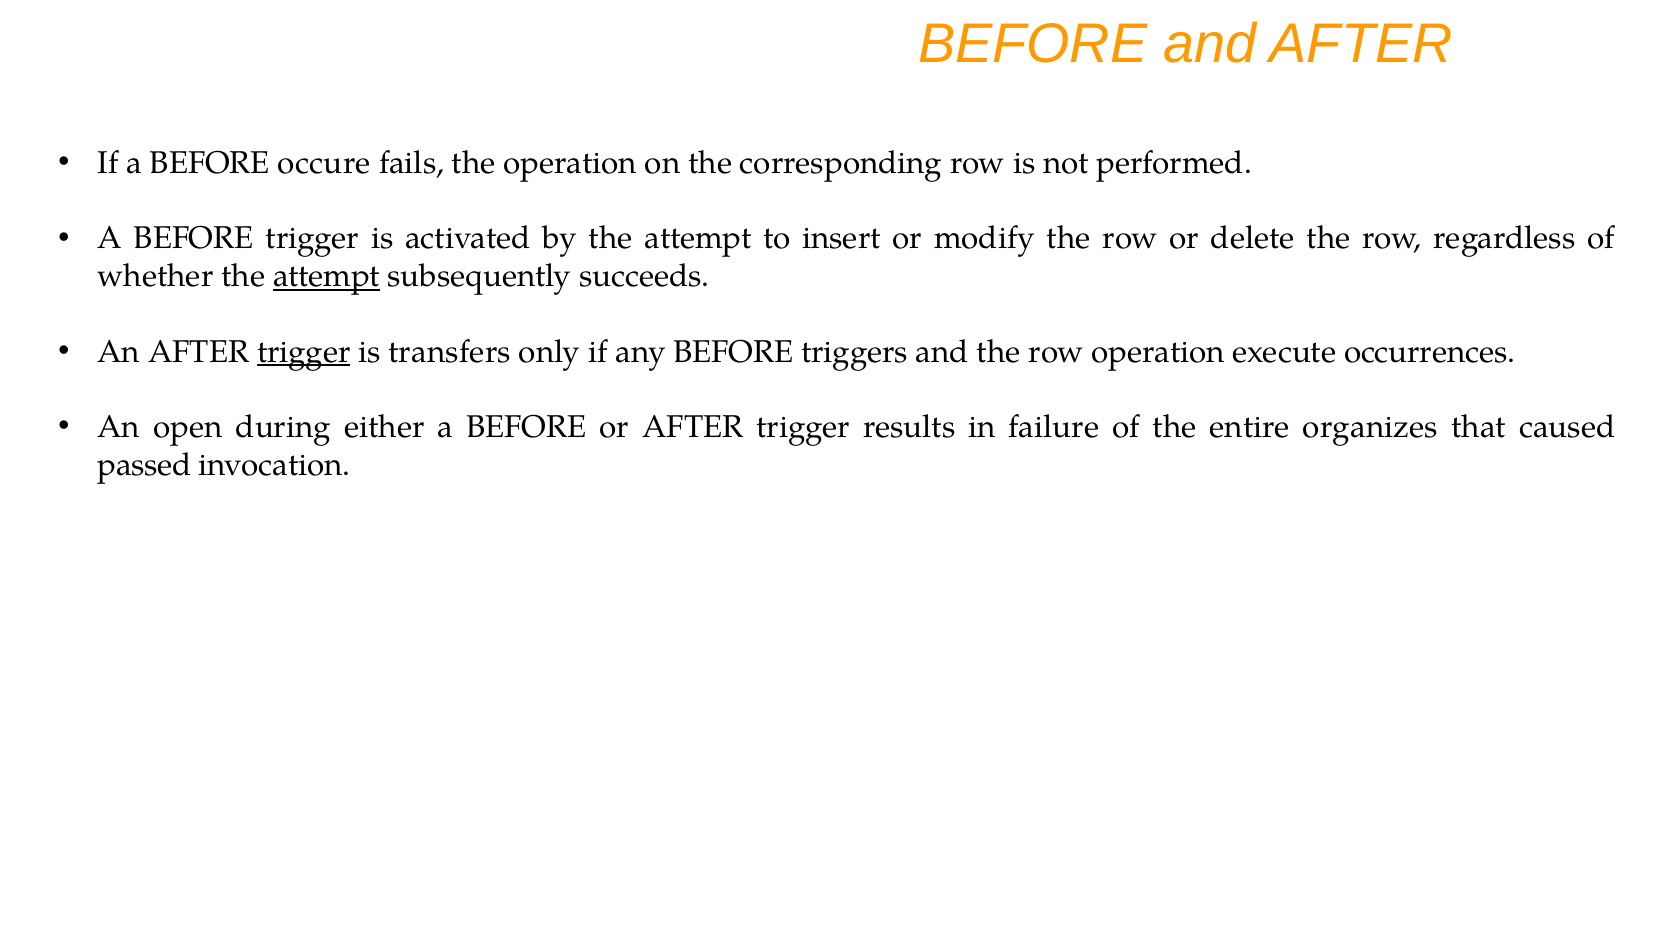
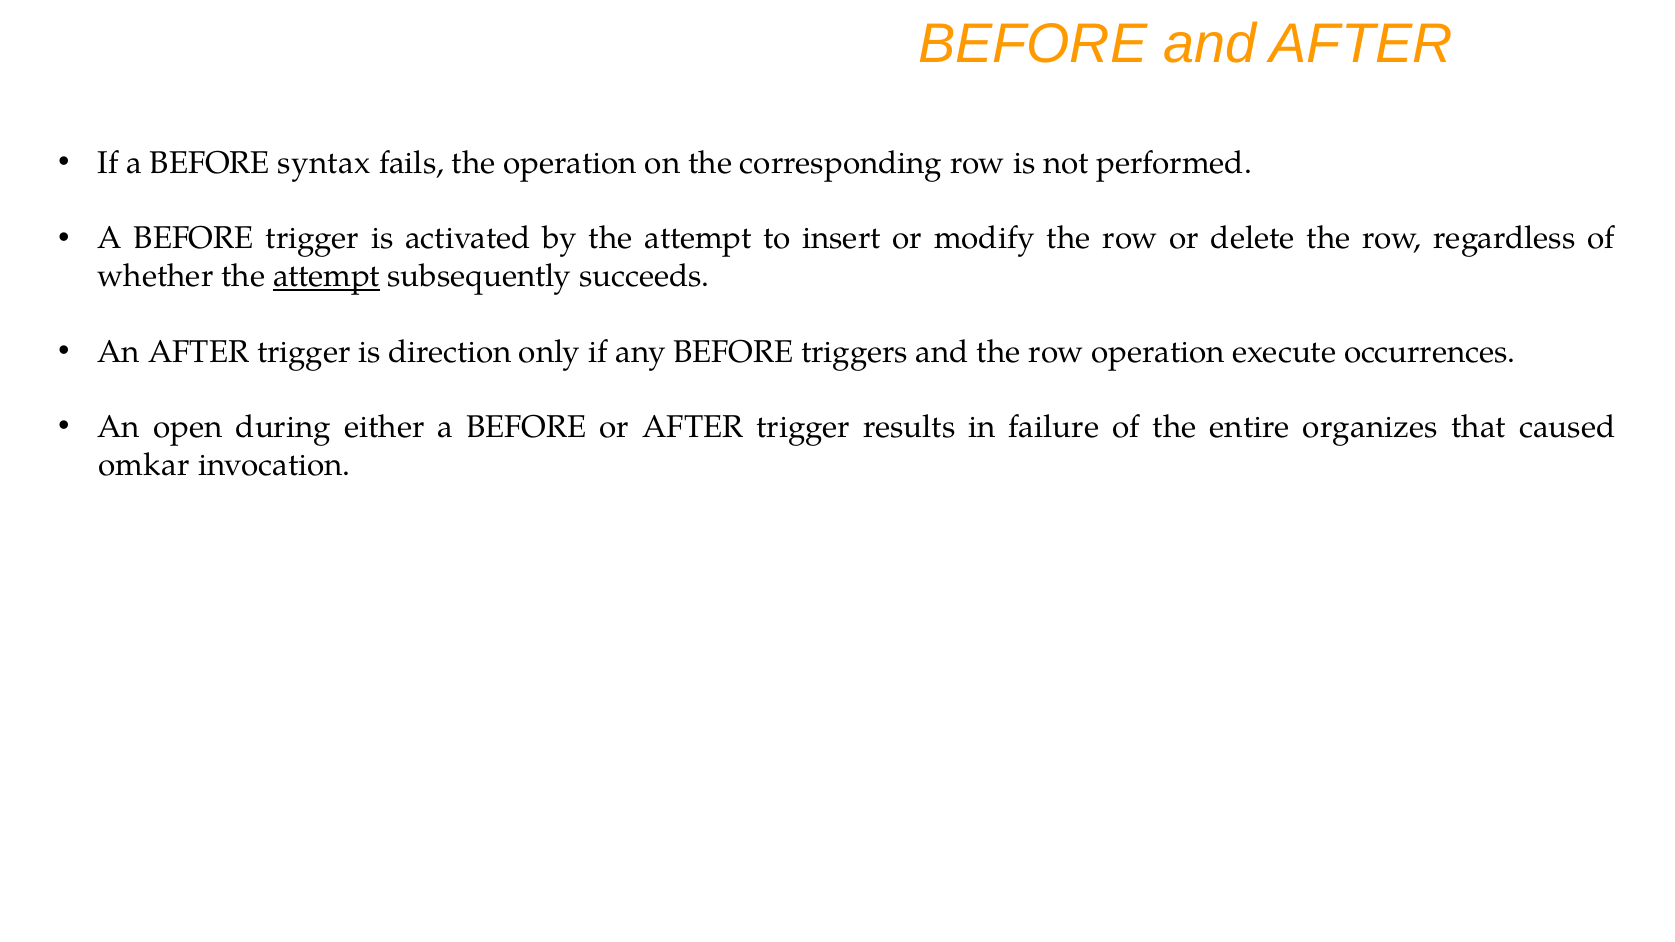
occure: occure -> syntax (324, 163)
trigger underline: present -> none (304, 352)
transfers: transfers -> direction (450, 352)
passed: passed -> omkar (144, 465)
